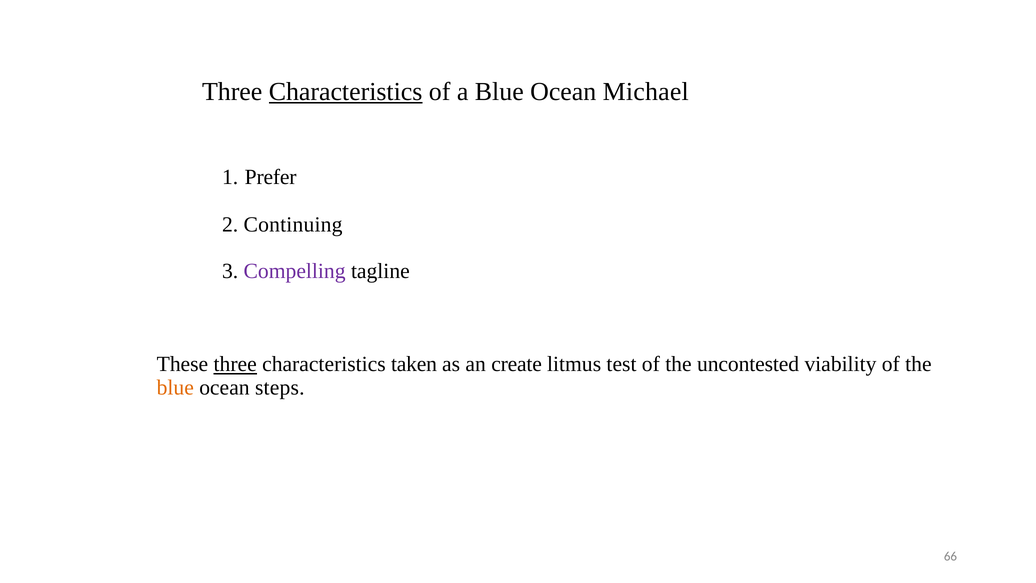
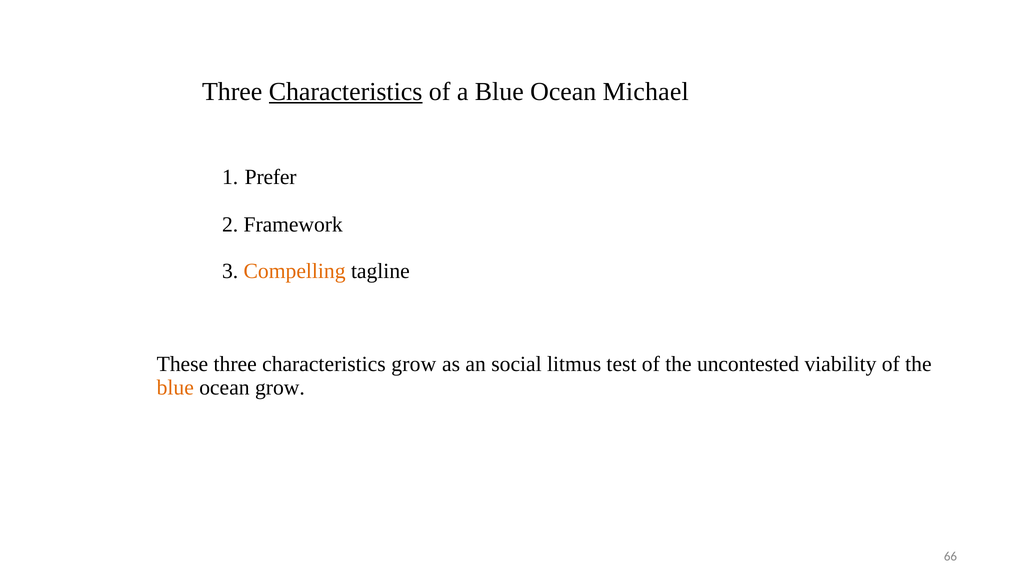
Continuing: Continuing -> Framework (293, 224)
Compelling colour: purple -> orange (295, 271)
three underline: present -> none (235, 364)
characteristics taken: taken -> grow (414, 364)
create: create -> social (516, 364)
ocean steps: steps -> grow (280, 388)
